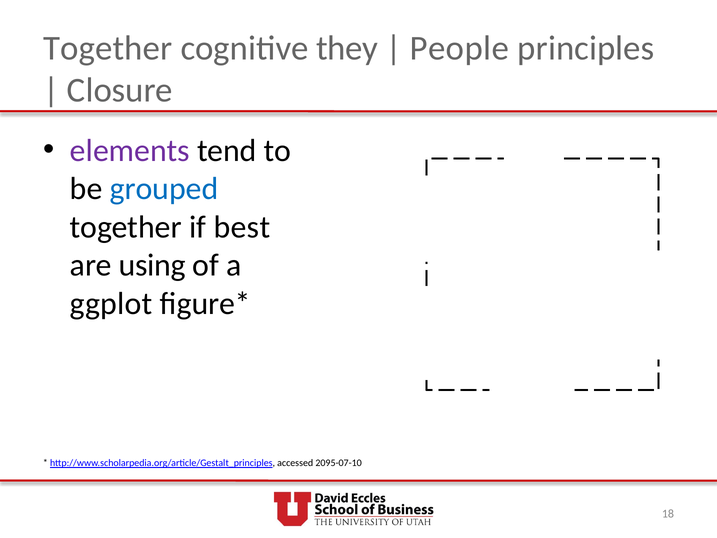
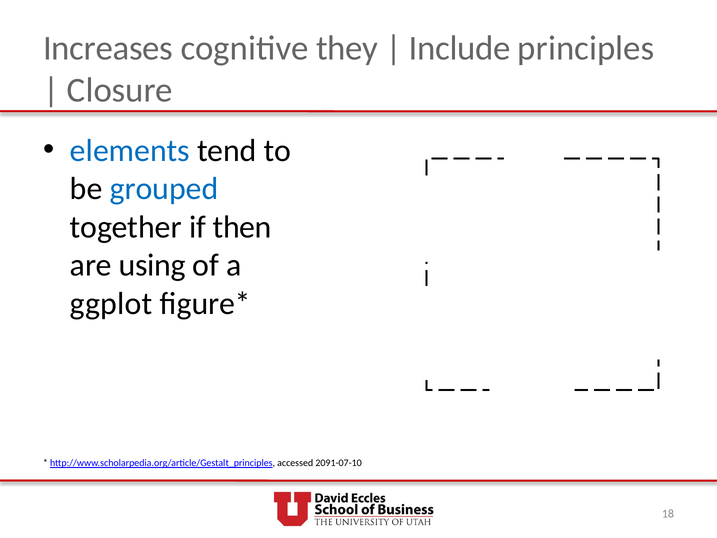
Together: Together -> Increases (108, 48)
People: People -> Include (460, 48)
elements colour: purple -> blue (130, 150)
best: best -> then (242, 227)
2095-07-10: 2095-07-10 -> 2091-07-10 (339, 463)
